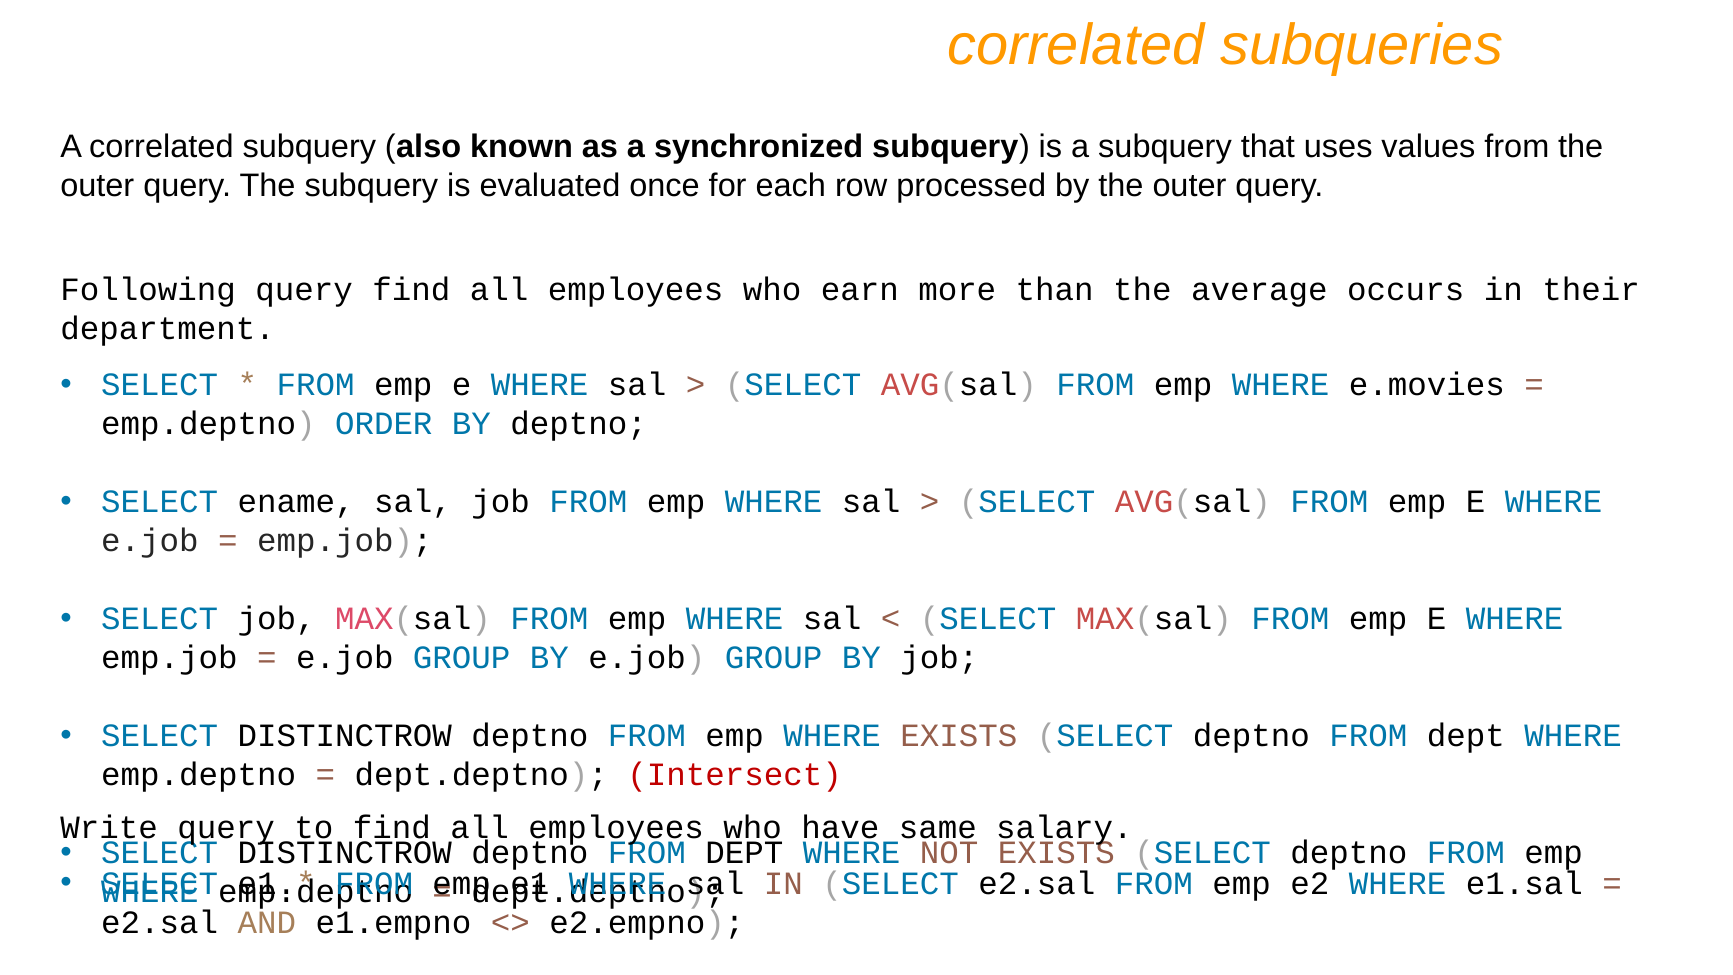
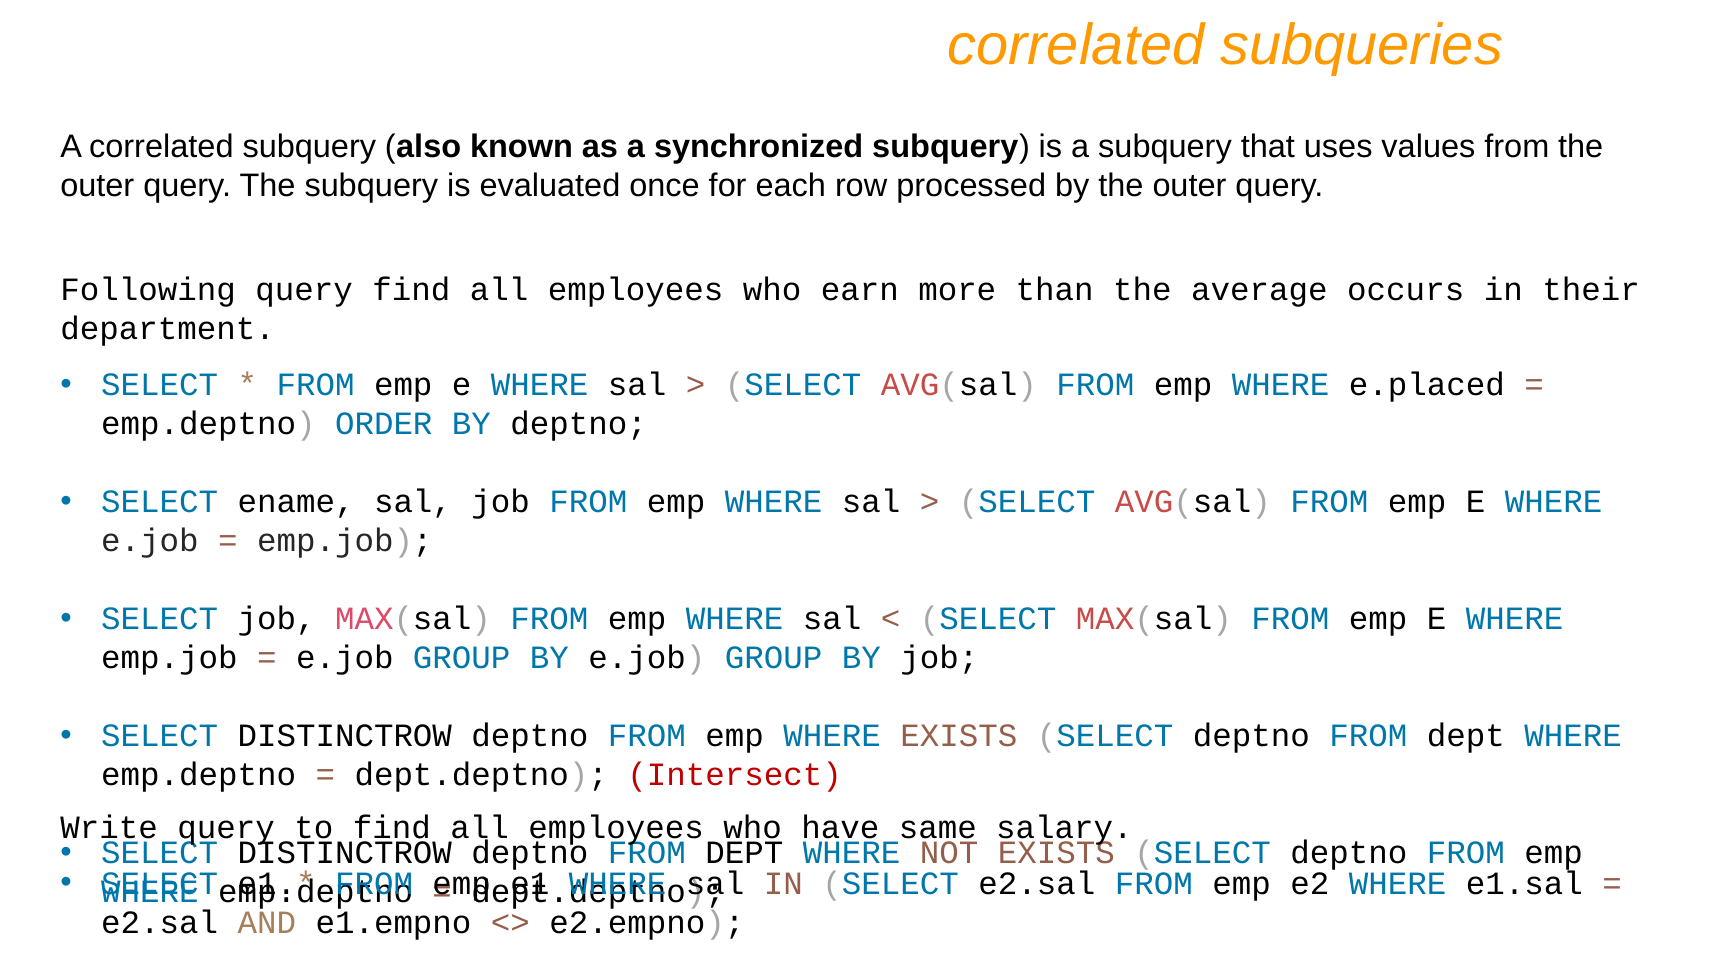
e.movies: e.movies -> e.placed (1427, 385)
